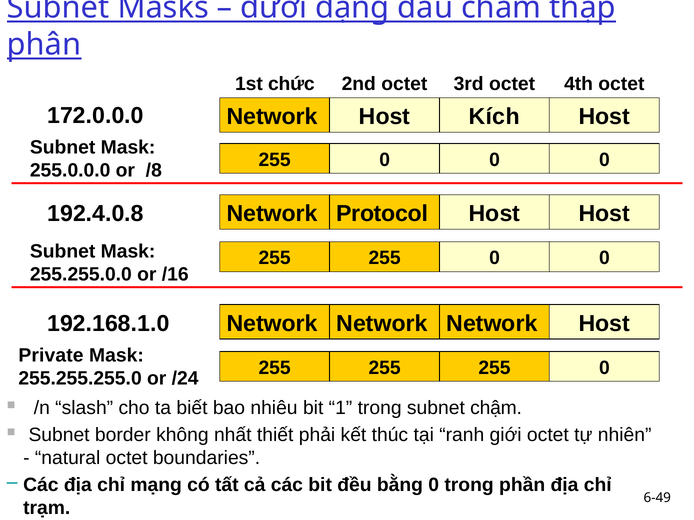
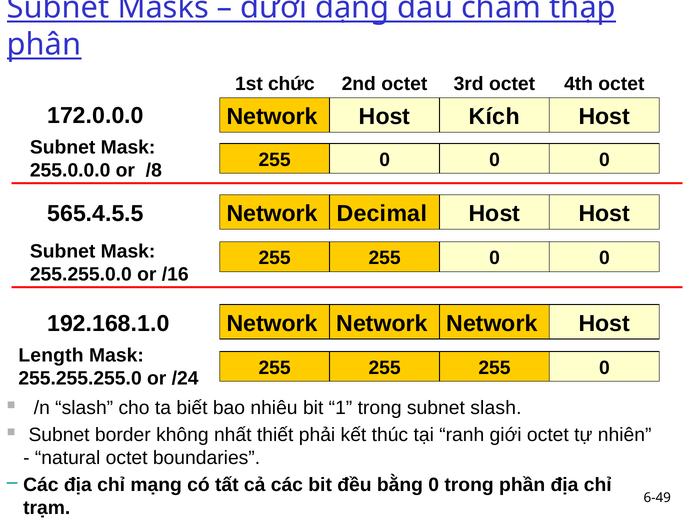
192.4.0.8: 192.4.0.8 -> 565.4.5.5 (95, 214)
Protocol: Protocol -> Decimal (382, 214)
Private: Private -> Length (51, 356)
subnet chậm: chậm -> slash (496, 408)
